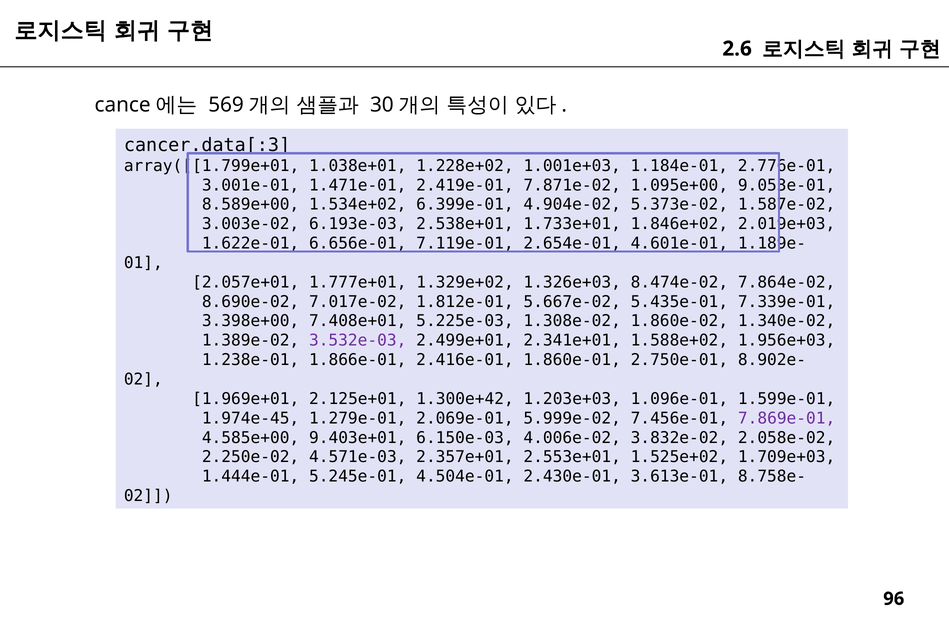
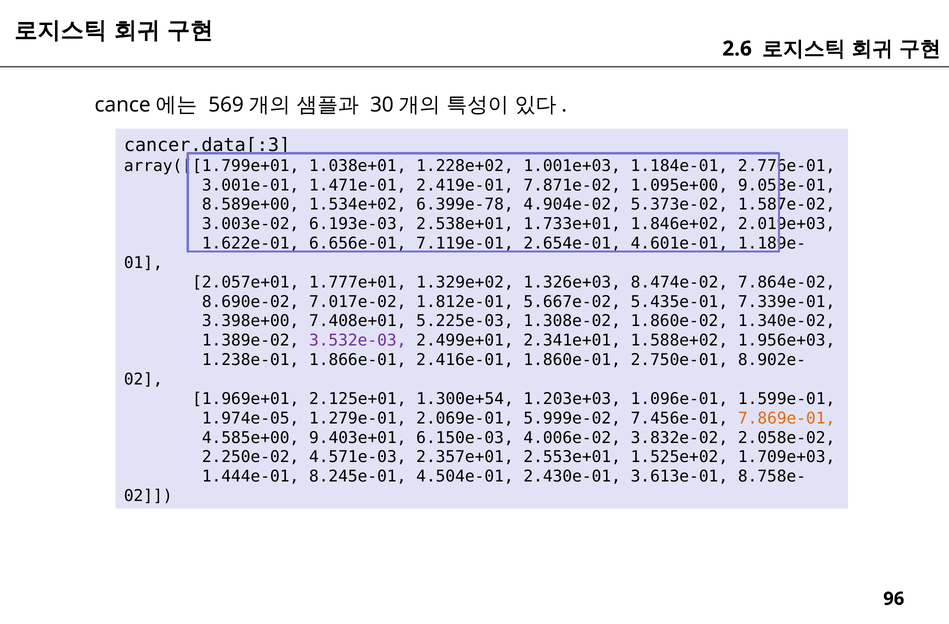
6.399e-01: 6.399e-01 -> 6.399e-78 (465, 204)
1.300e+42: 1.300e+42 -> 1.300e+54 (465, 398)
1.974e-45: 1.974e-45 -> 1.974e-05 (251, 418)
7.869e-01 colour: purple -> orange (787, 418)
5.245e-01: 5.245e-01 -> 8.245e-01 (358, 476)
